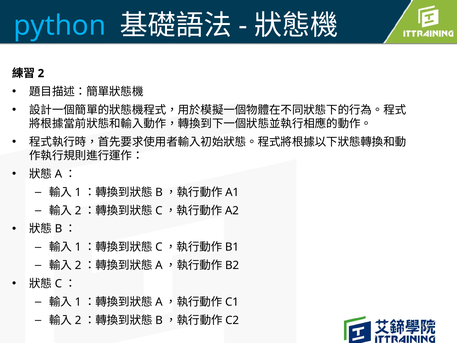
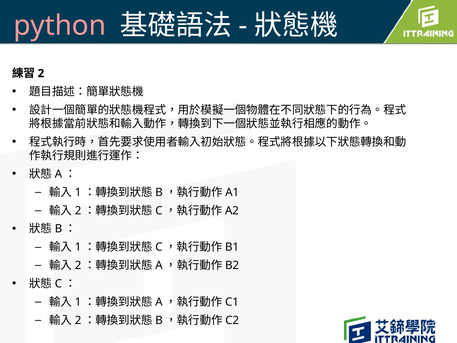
python colour: light blue -> pink (60, 26)
